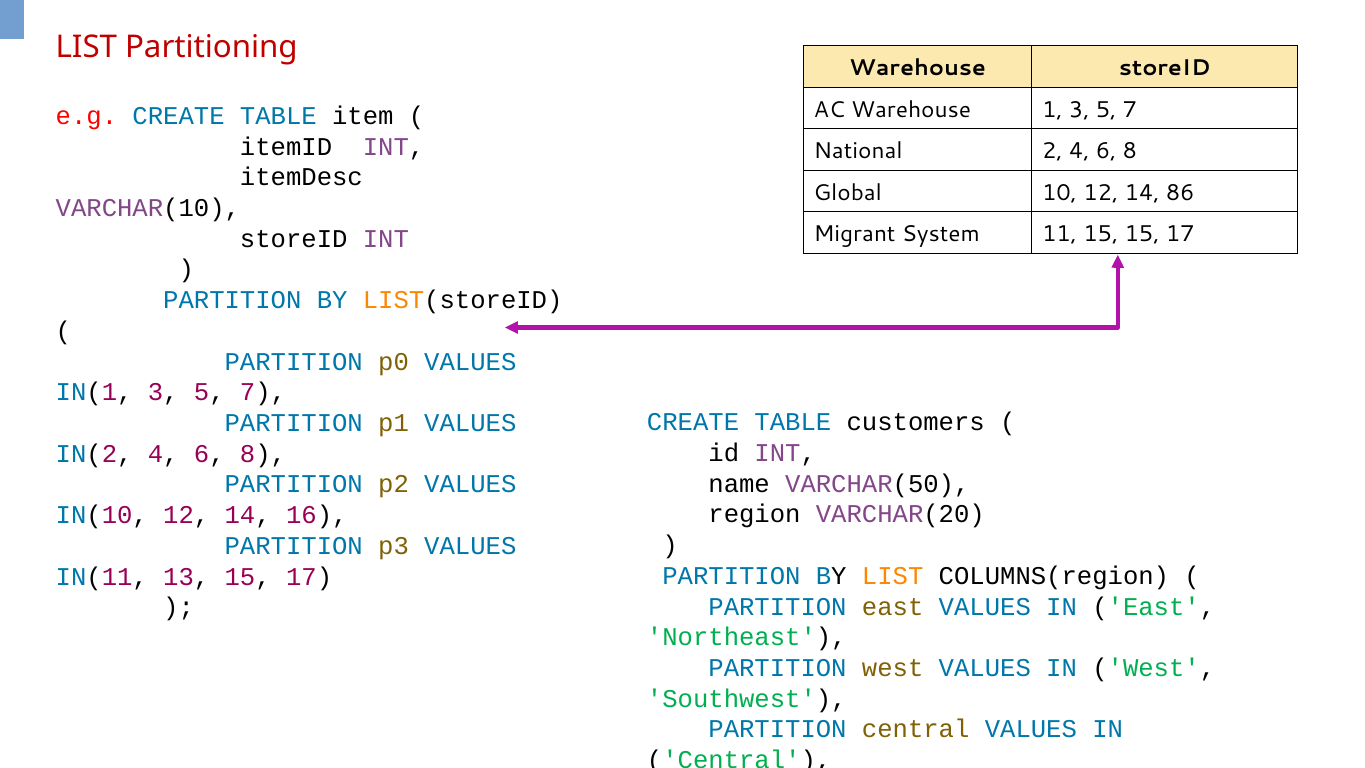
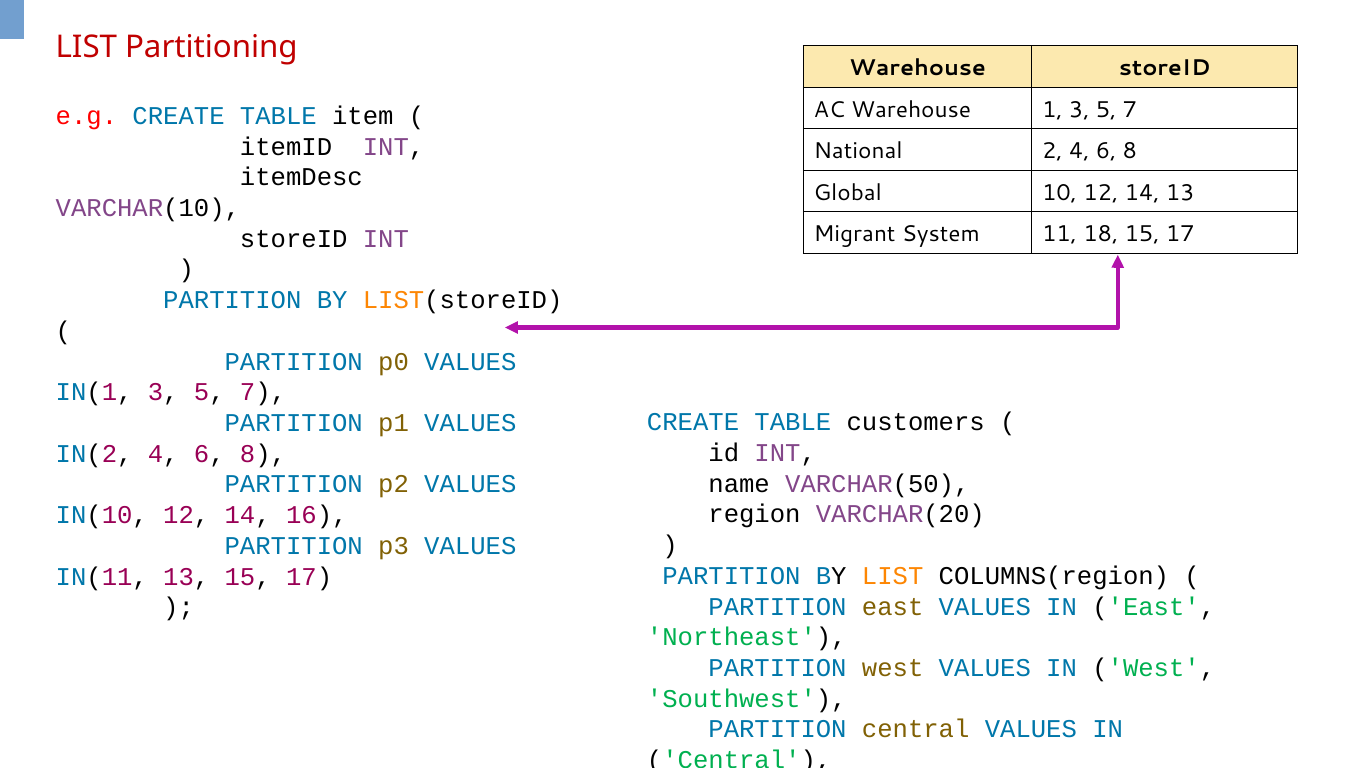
14 86: 86 -> 13 (1180, 193)
11 15: 15 -> 18 (1101, 234)
